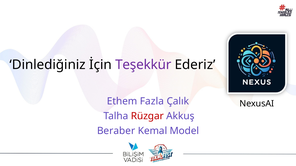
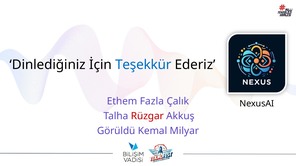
Teşekkür colour: purple -> blue (143, 65)
Beraber: Beraber -> Görüldü (116, 131)
Model: Model -> Milyar (184, 131)
